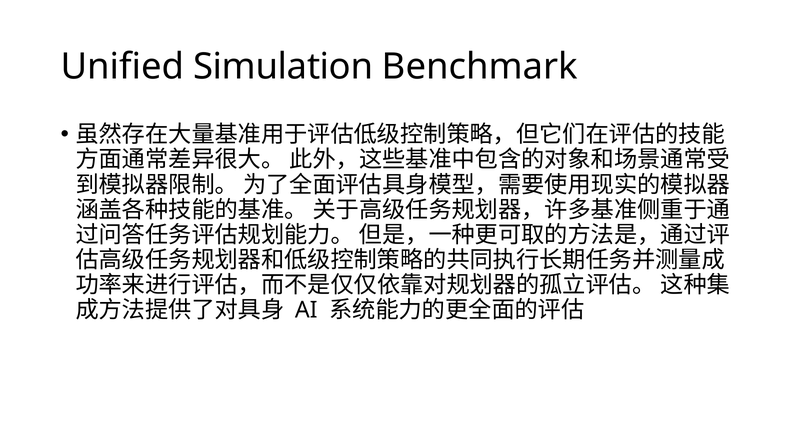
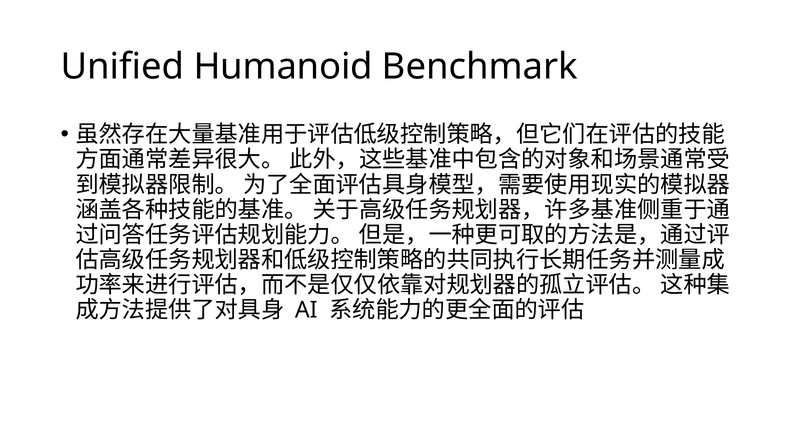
Simulation: Simulation -> Humanoid (283, 67)
